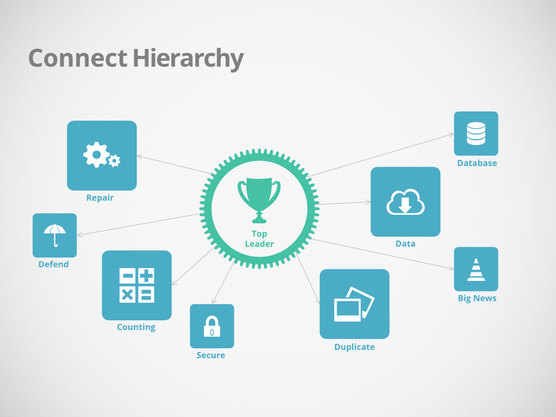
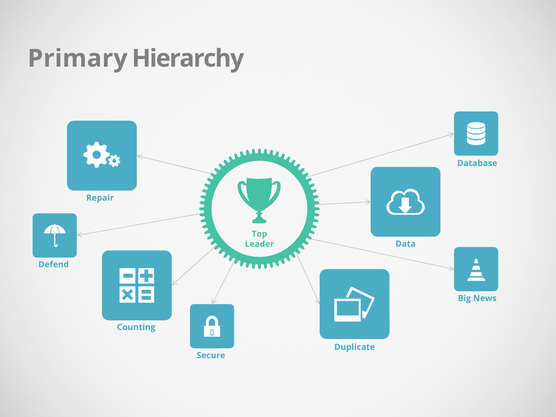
Connect: Connect -> Primary (78, 58)
